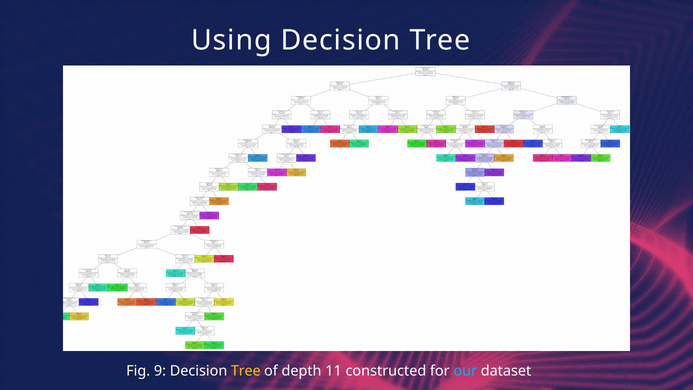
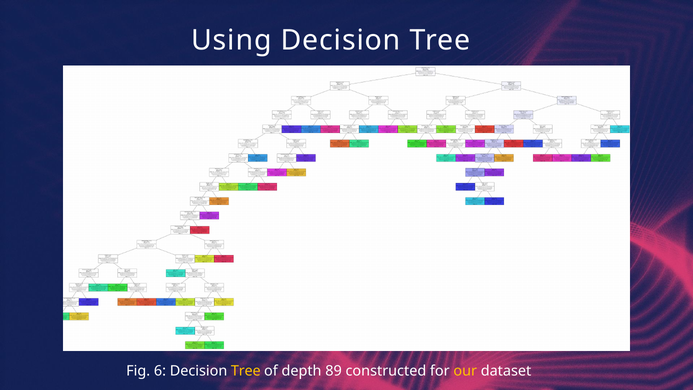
9: 9 -> 6 (160, 371)
11: 11 -> 89 (334, 371)
our colour: light blue -> yellow (465, 371)
